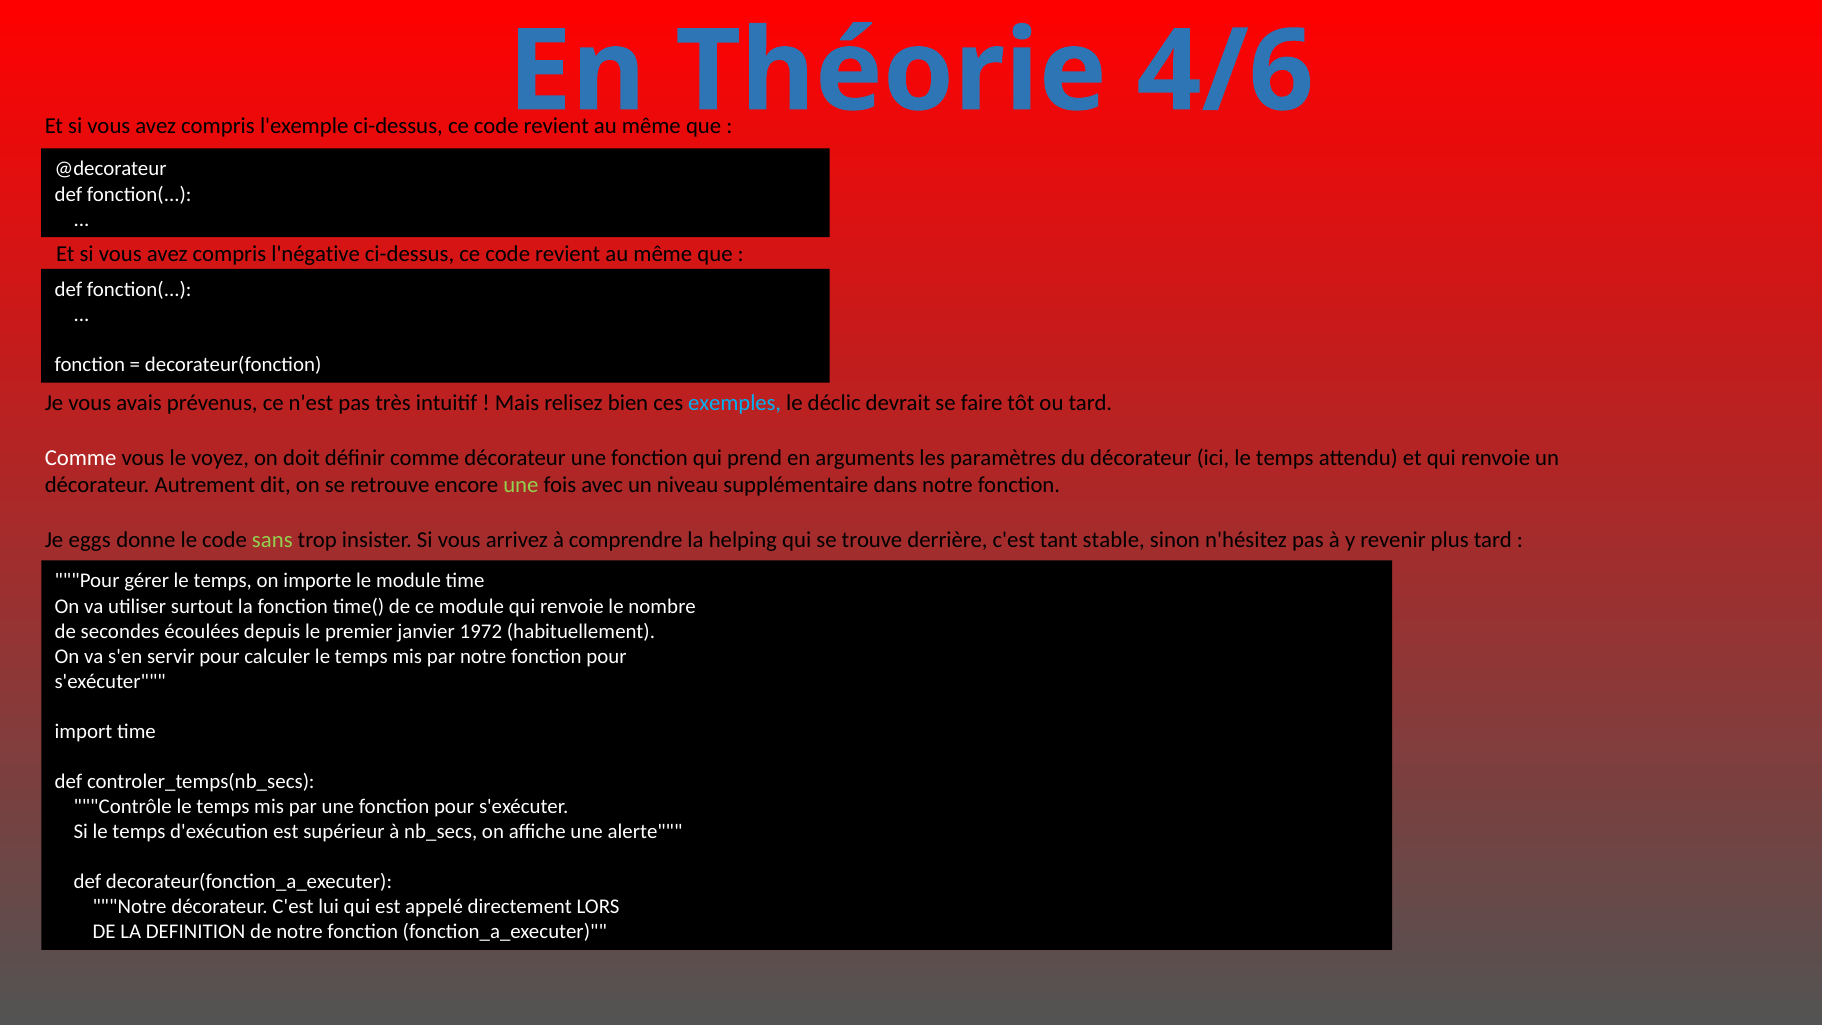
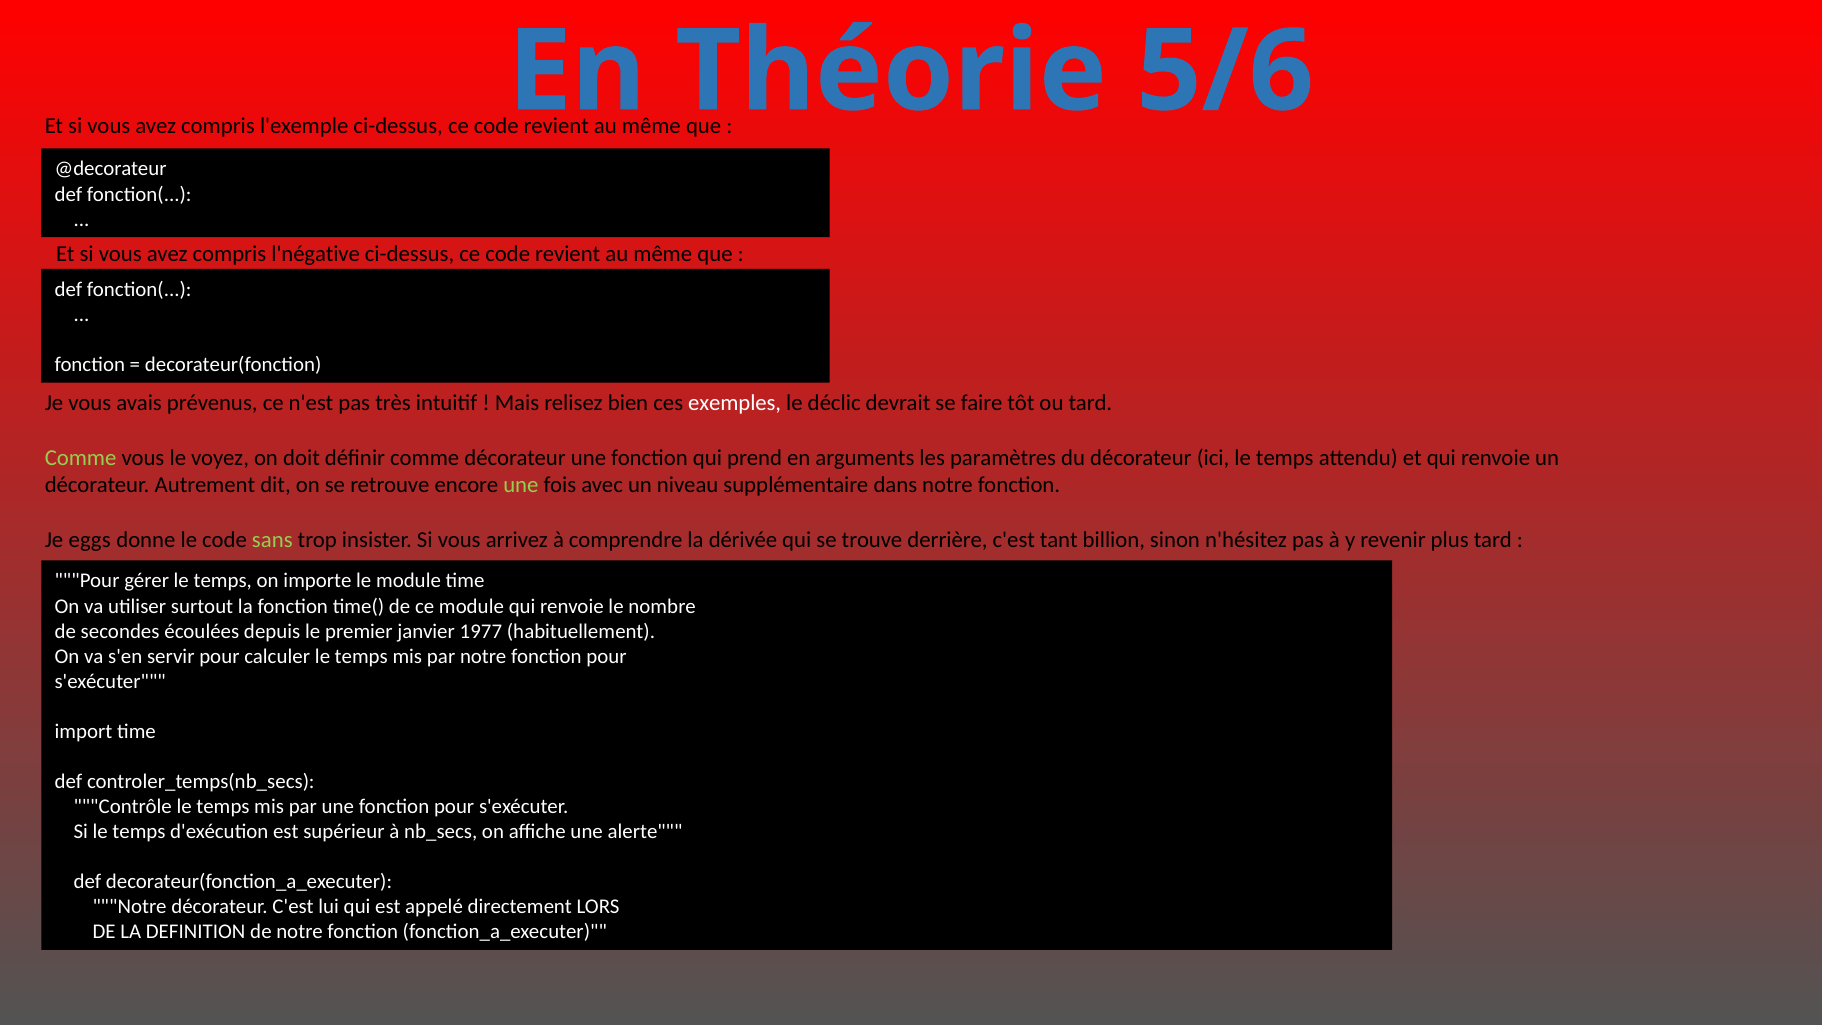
4/6: 4/6 -> 5/6 (1225, 72)
exemples colour: light blue -> white (735, 403)
Comme colour: white -> light green (81, 458)
helping: helping -> dérivée (743, 540)
stable: stable -> billion (1114, 540)
1972: 1972 -> 1977 (481, 631)
